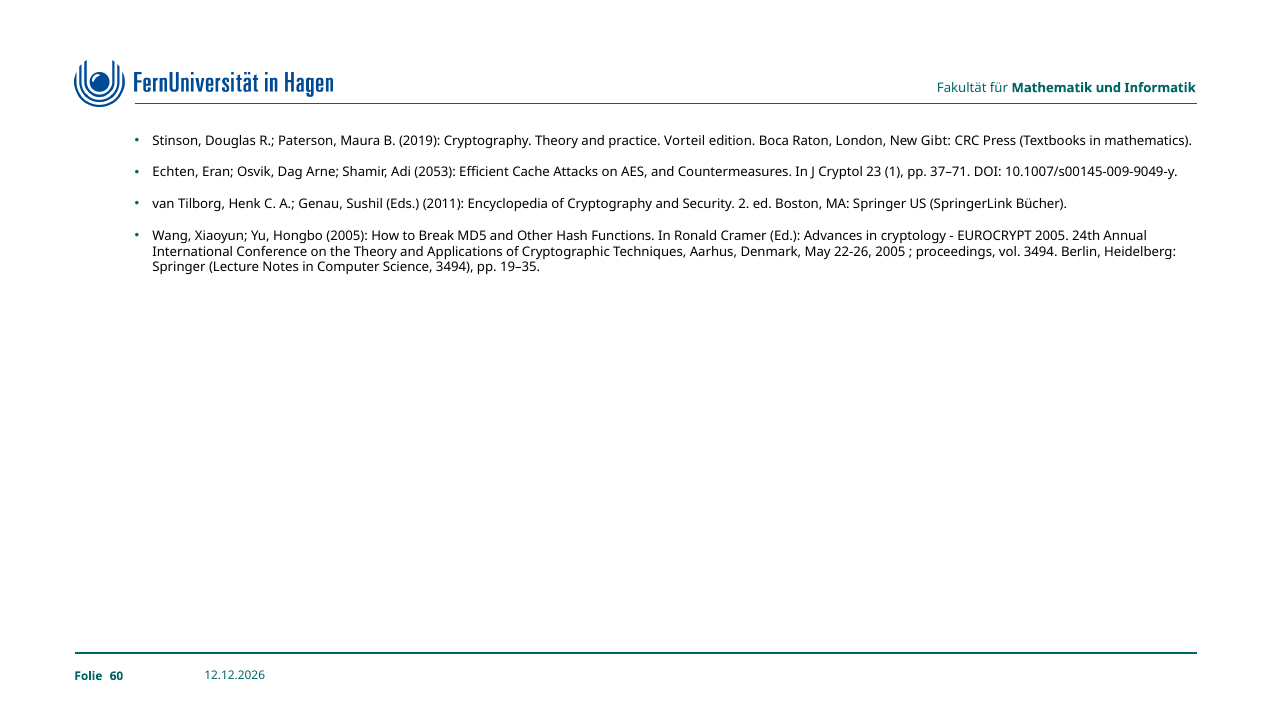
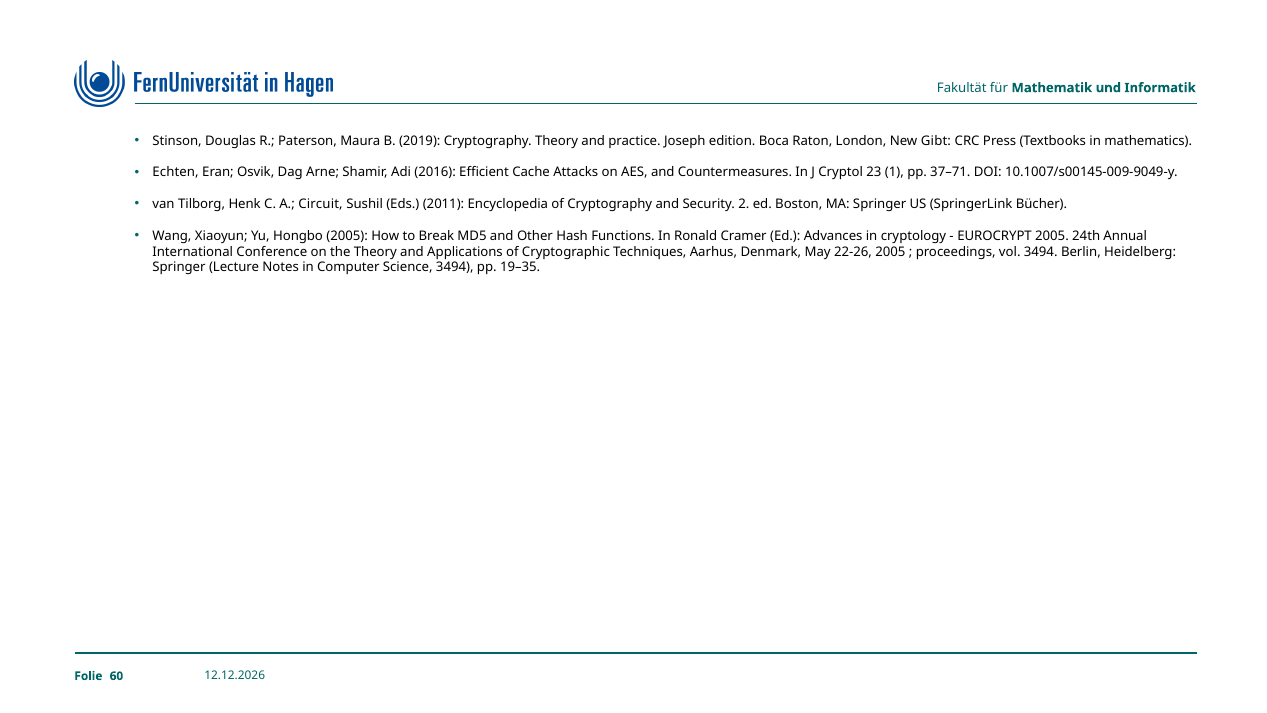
Vorteil: Vorteil -> Joseph (685, 141)
2053: 2053 -> 2016 (435, 172)
Genau: Genau -> Circuit (321, 204)
